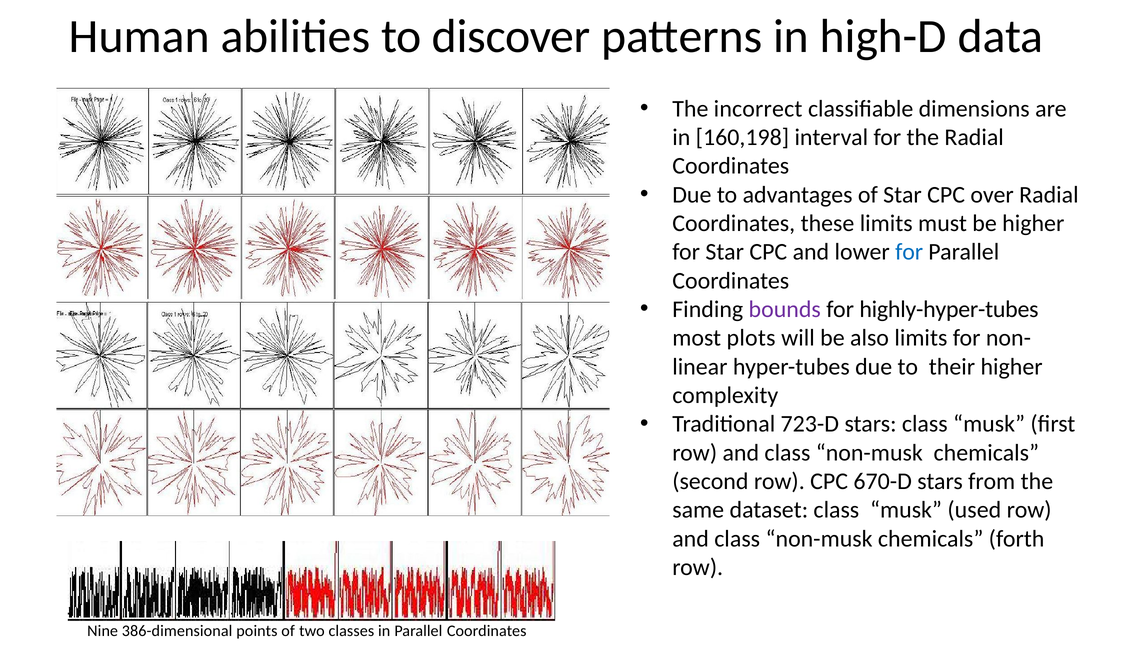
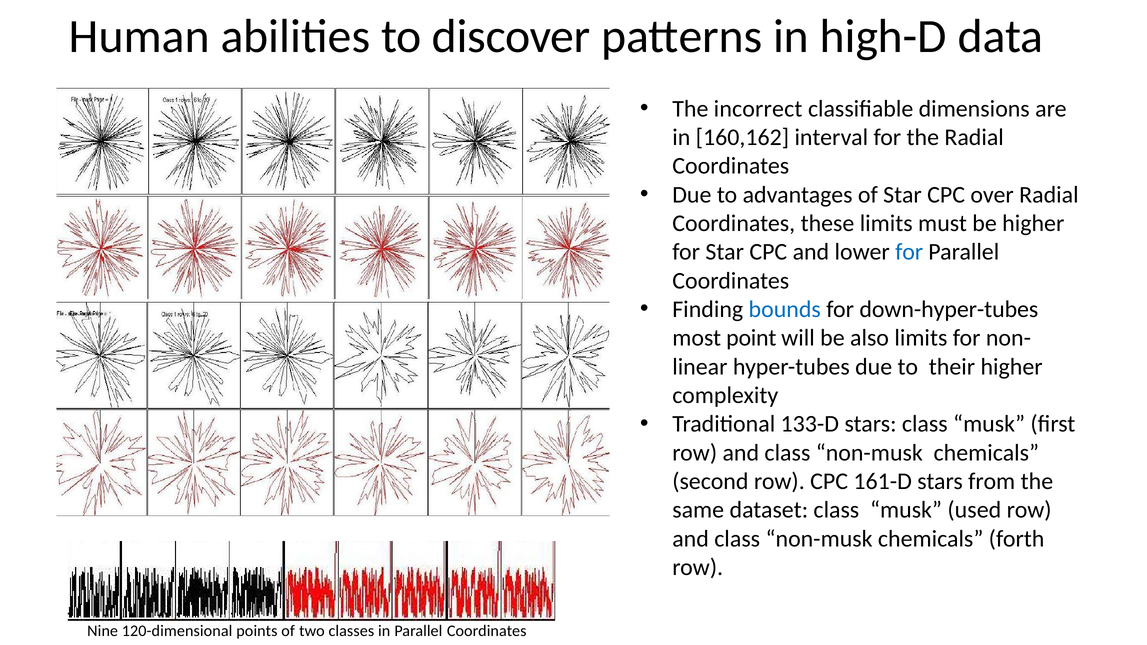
160,198: 160,198 -> 160,162 (742, 137)
bounds colour: purple -> blue (785, 309)
highly-hyper-tubes: highly-hyper-tubes -> down-hyper-tubes (949, 309)
plots: plots -> point (751, 338)
723-D: 723-D -> 133-D (810, 424)
670-D: 670-D -> 161-D (883, 482)
386-dimensional: 386-dimensional -> 120-dimensional (177, 631)
